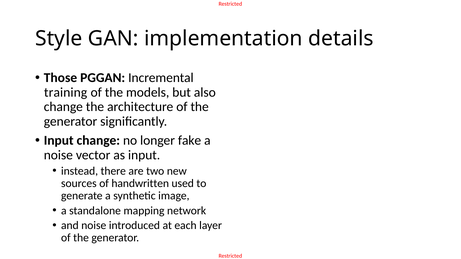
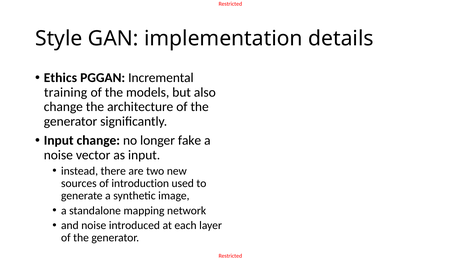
Those: Those -> Ethics (60, 78)
handwritten: handwritten -> introduction (140, 184)
